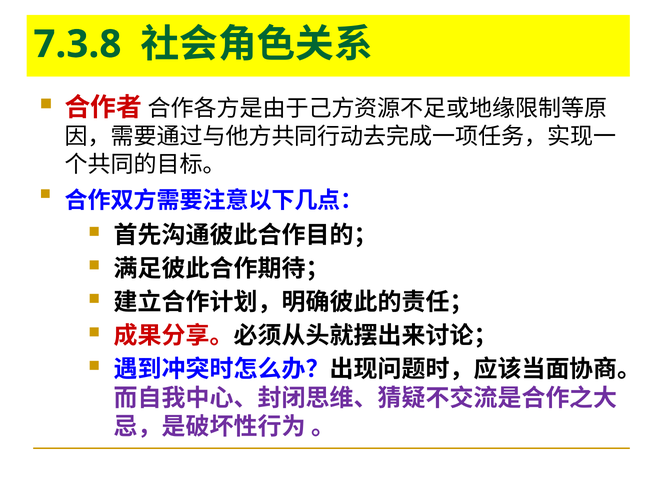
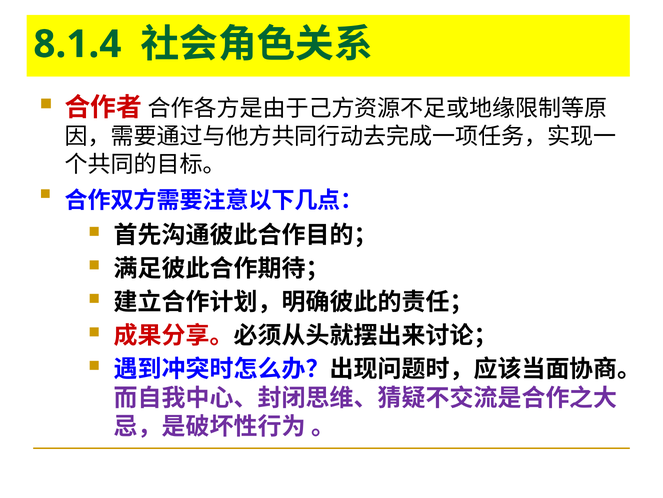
7.3.8: 7.3.8 -> 8.1.4 (77, 44)
